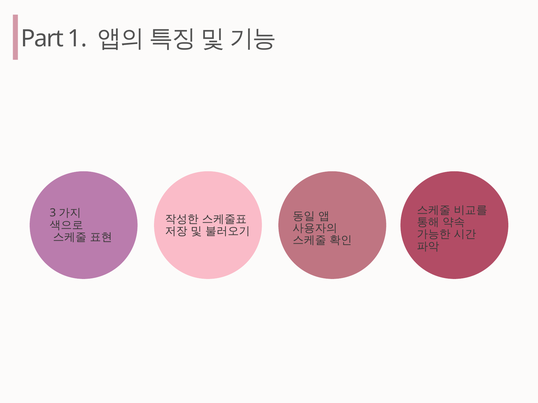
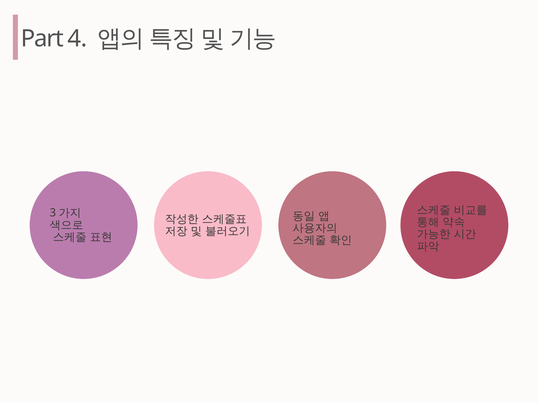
1: 1 -> 4 (77, 39)
